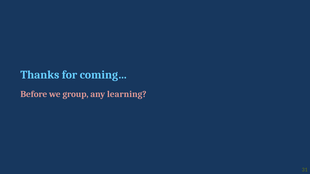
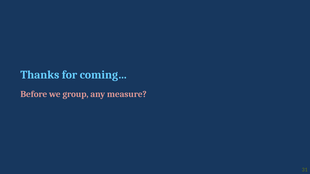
learning: learning -> measure (127, 94)
